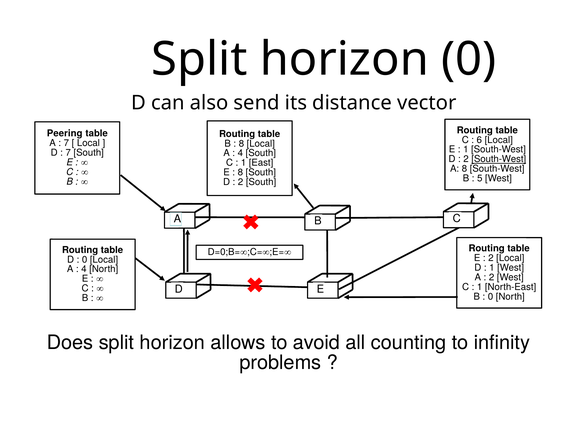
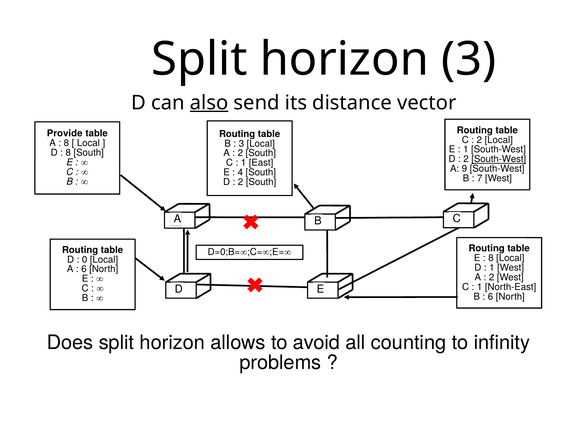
horizon 0: 0 -> 3 (469, 59)
also underline: none -> present (209, 103)
Peering: Peering -> Provide (65, 134)
6: 6 -> 2 (479, 140)
7: 7 -> 8 (66, 143)
8: 8 -> 3 (241, 144)
7: 7 -> 8 (68, 153)
4: 4 -> 2 (240, 153)
A 8: 8 -> 9 (464, 169)
8: 8 -> 4 (240, 173)
5: 5 -> 7 (480, 179)
2: 2 -> 8 (491, 258)
4: 4 -> 6 (84, 269)
0: 0 -> 6 (491, 297)
